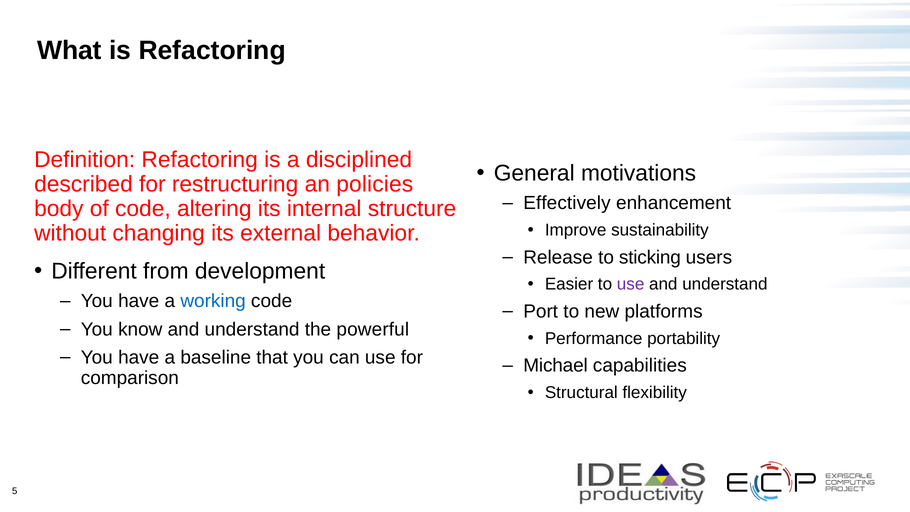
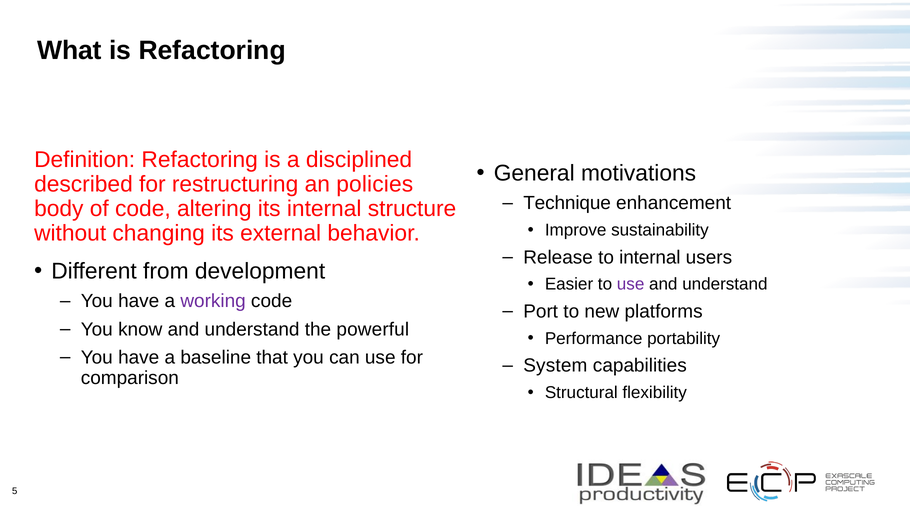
Effectively: Effectively -> Technique (567, 203)
to sticking: sticking -> internal (650, 257)
working colour: blue -> purple (213, 301)
Michael: Michael -> System (555, 366)
